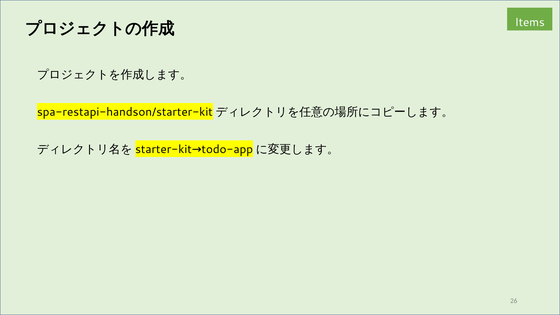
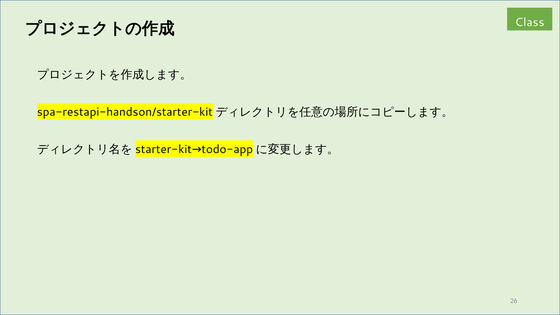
Items: Items -> Class (530, 22)
